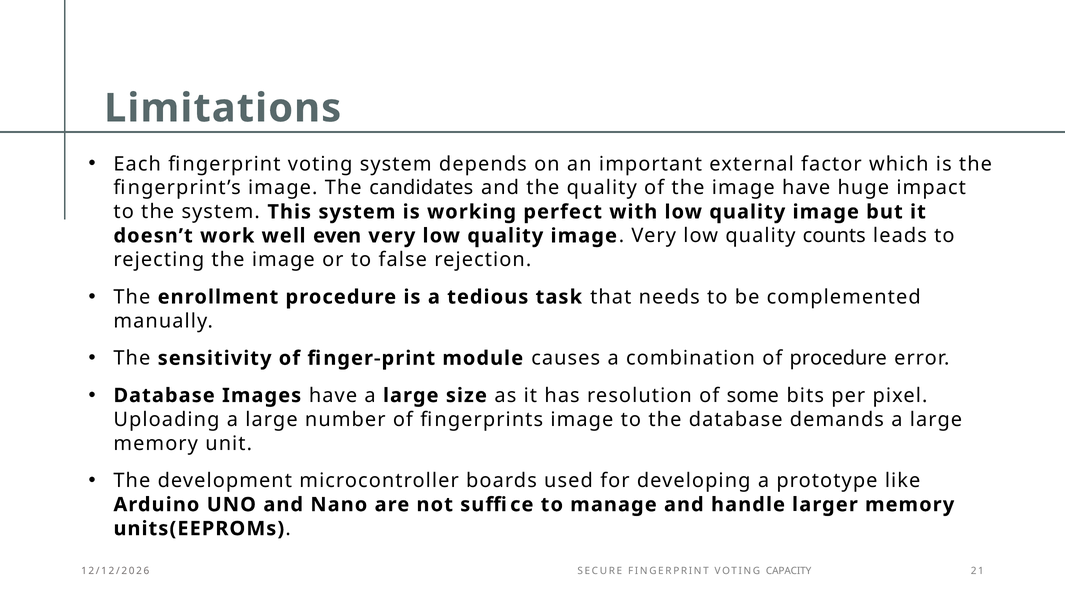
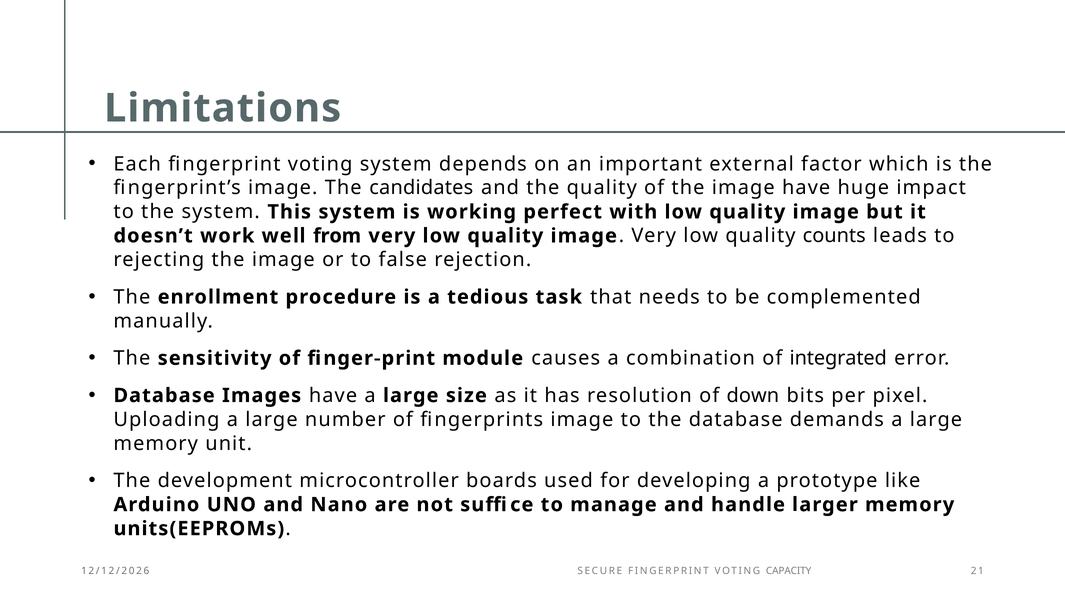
even: even -> from (337, 236)
of procedure: procedure -> integrated (838, 358)
some: some -> down (753, 396)
